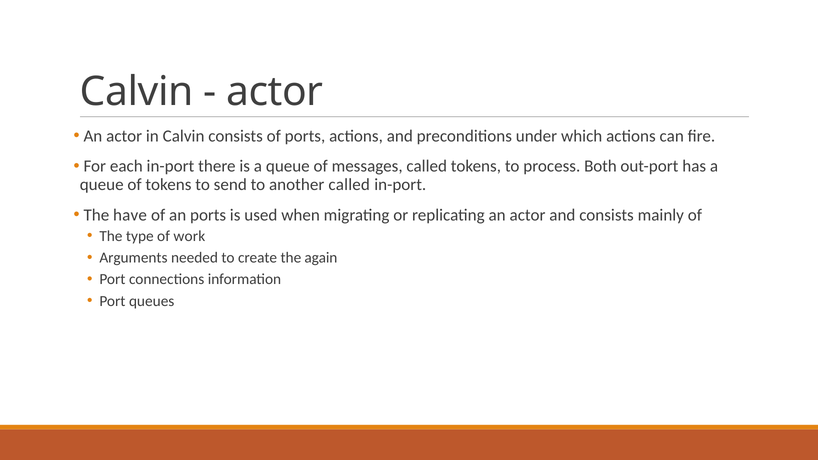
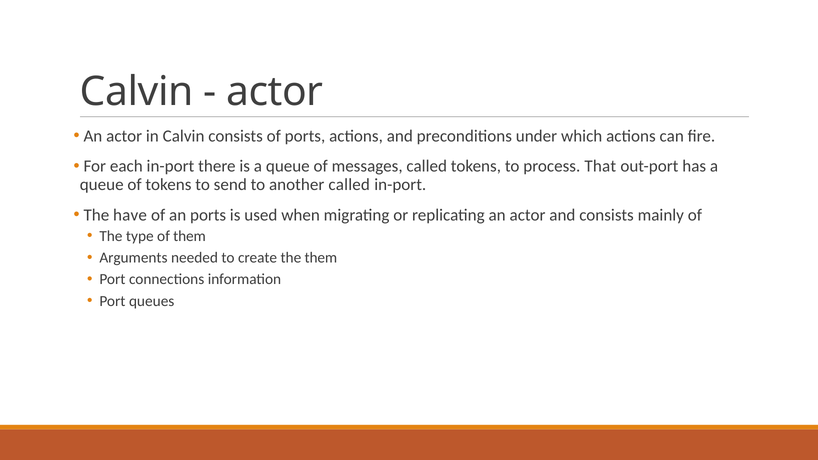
Both: Both -> That (600, 166)
of work: work -> them (190, 236)
the again: again -> them (321, 258)
